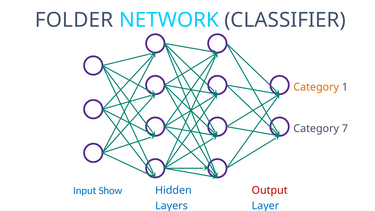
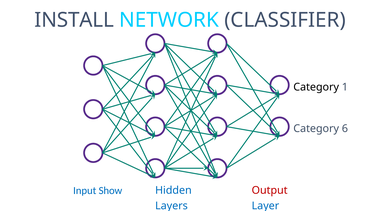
FOLDER: FOLDER -> INSTALL (74, 20)
Category colour: orange -> black (316, 87)
7: 7 -> 6 (345, 129)
